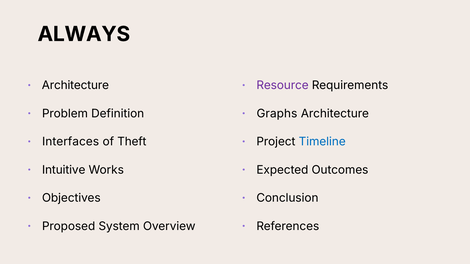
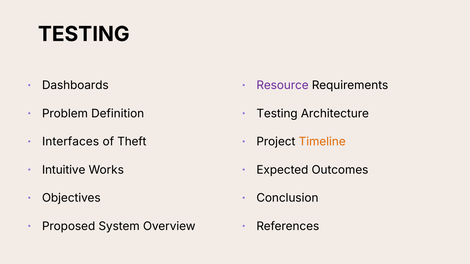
ALWAYS: ALWAYS -> TESTING (84, 34)
Architecture: Architecture -> Dashboards (75, 86)
Graphs: Graphs -> Testing (277, 114)
Timeline colour: blue -> orange (322, 142)
